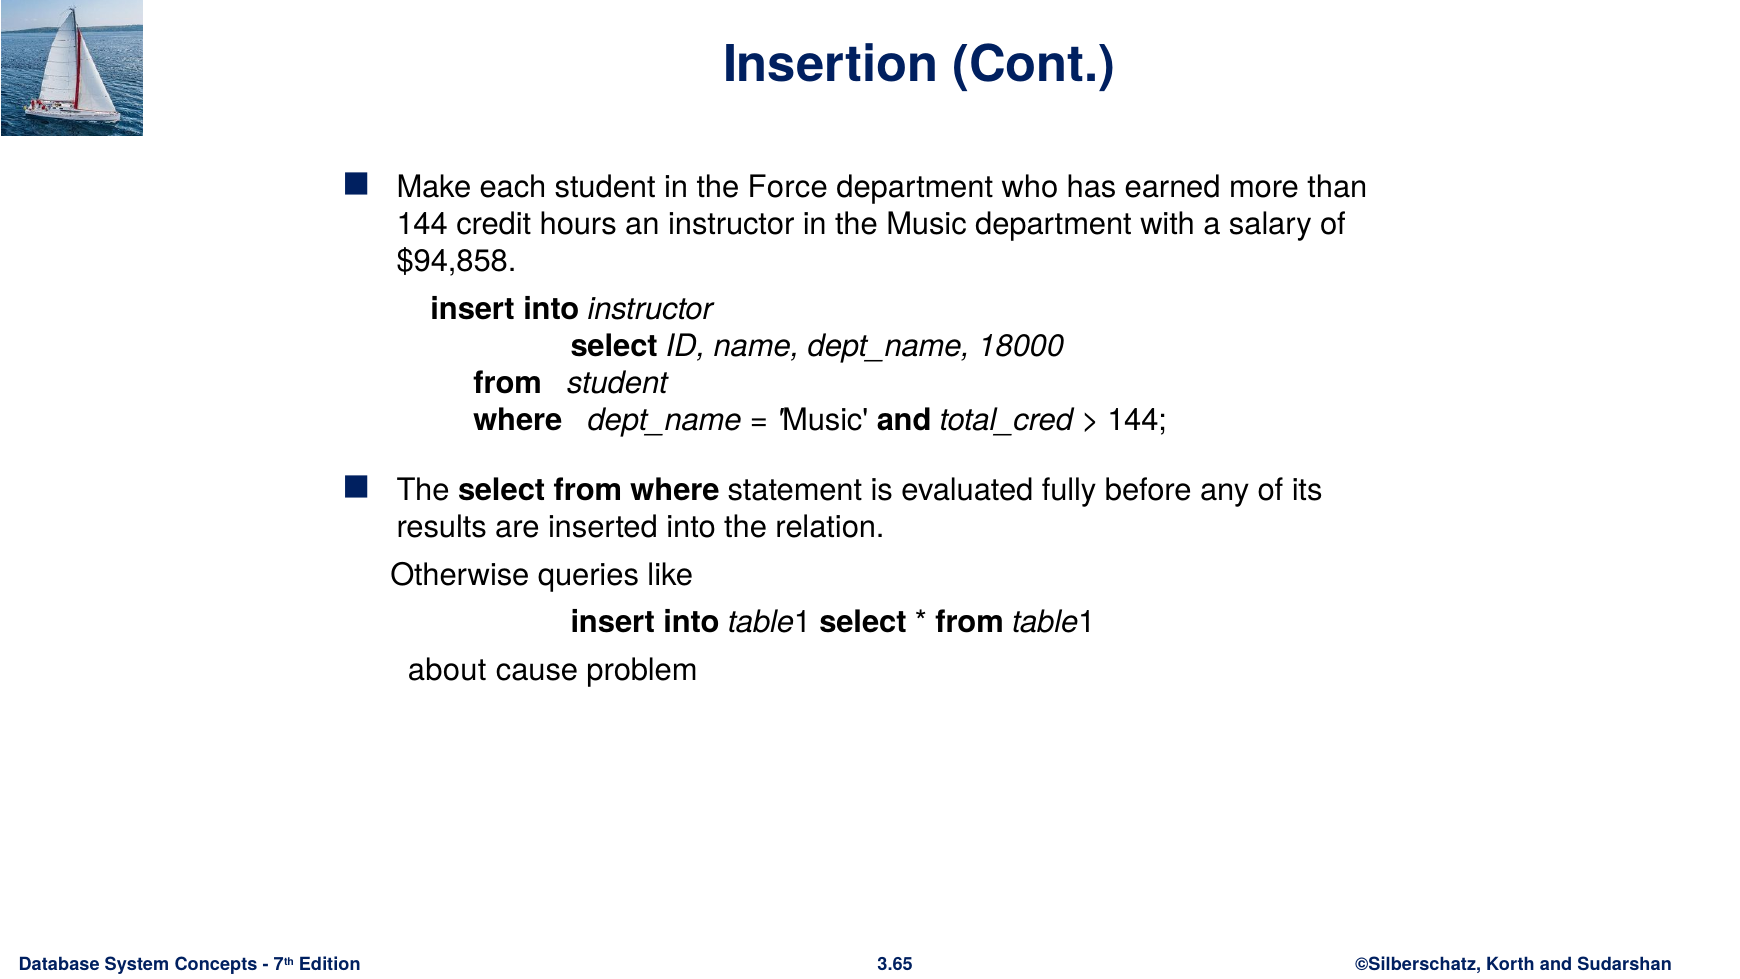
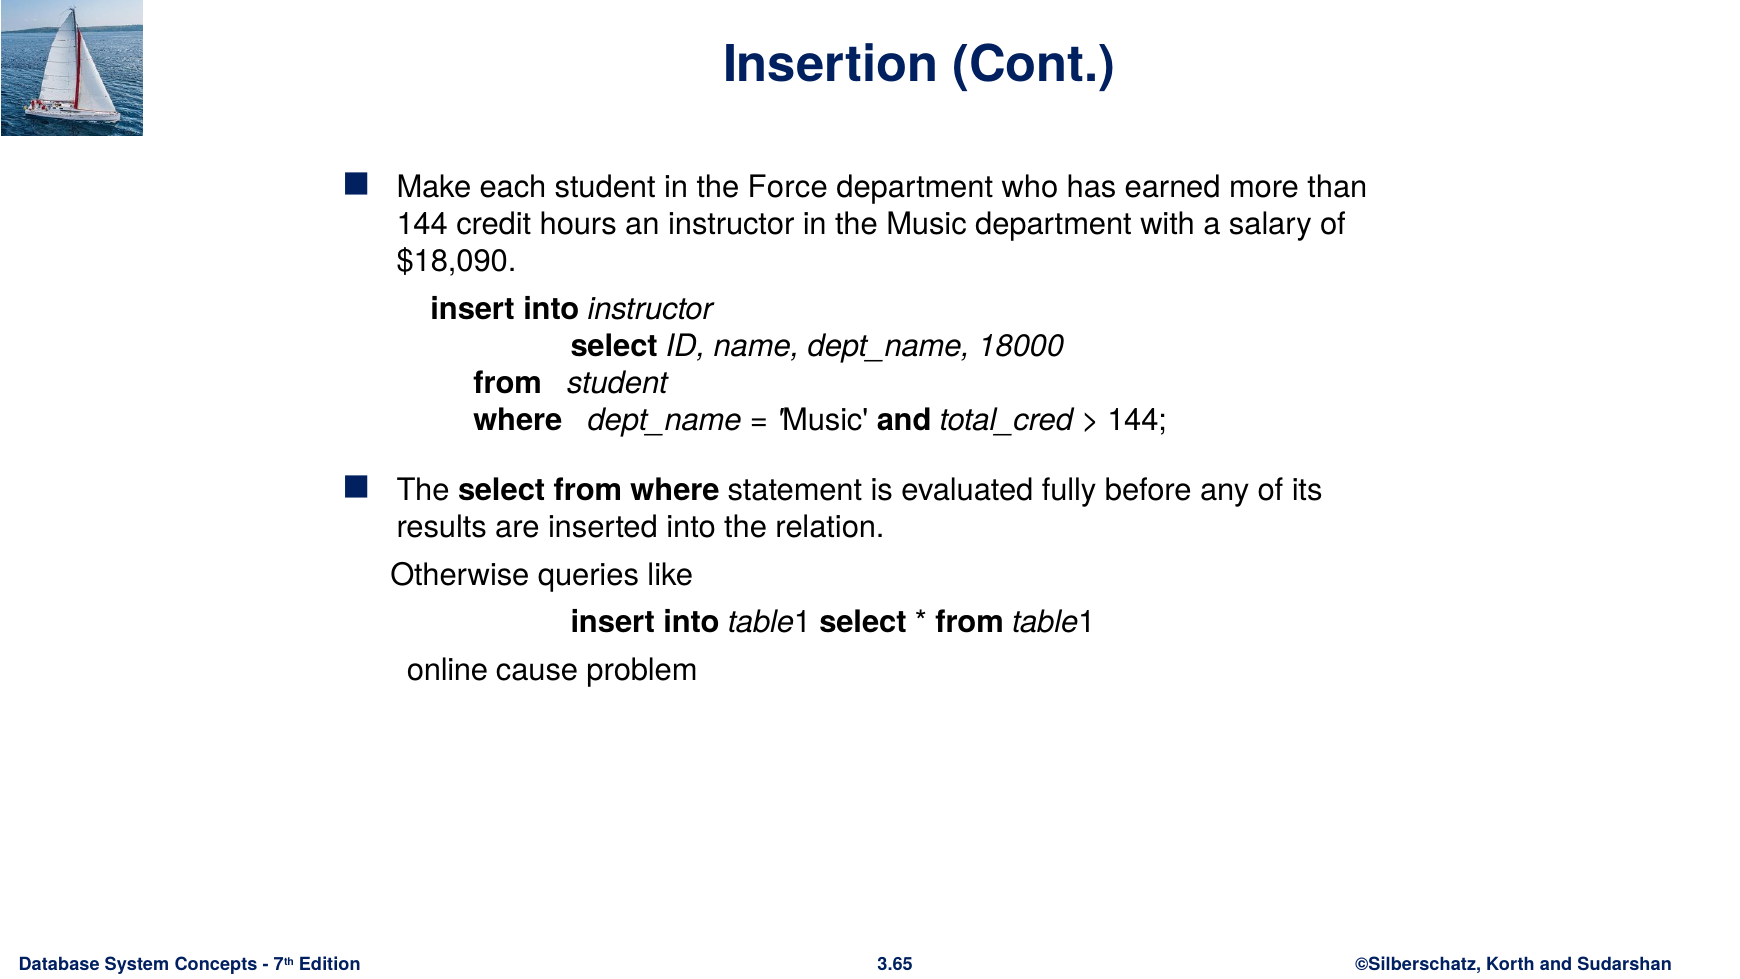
$94,858: $94,858 -> $18,090 (456, 261)
about: about -> online (447, 670)
